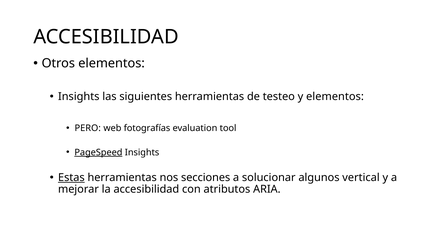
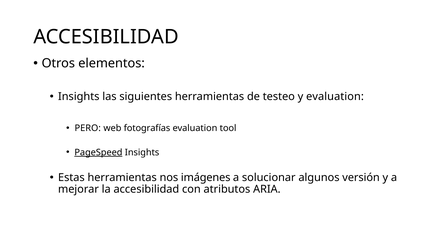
y elementos: elementos -> evaluation (335, 97)
Estas underline: present -> none (71, 178)
secciones: secciones -> imágenes (206, 178)
vertical: vertical -> versión (361, 178)
